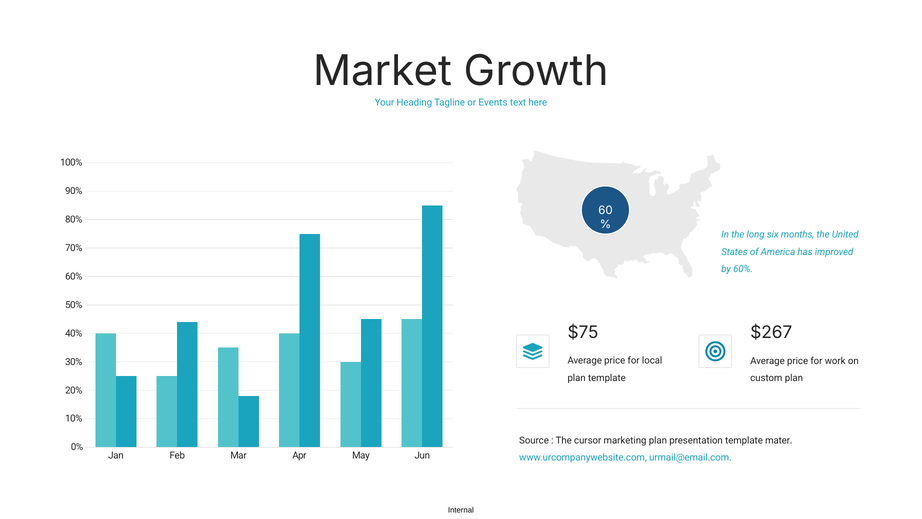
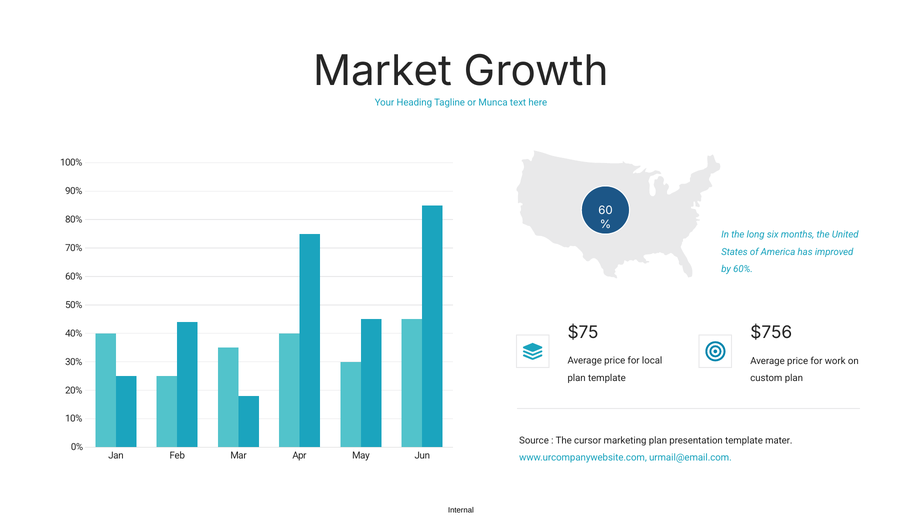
Events: Events -> Munca (493, 102)
$267: $267 -> $756 (771, 332)
